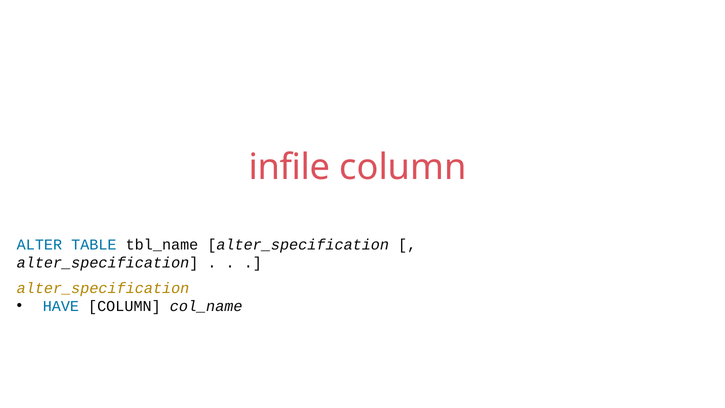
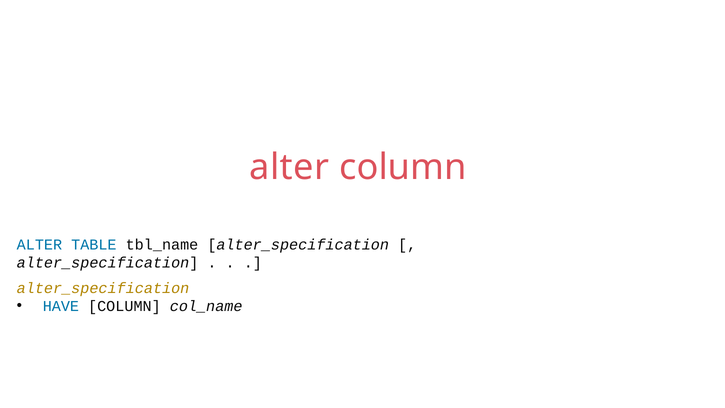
infile: infile -> alter (289, 167)
